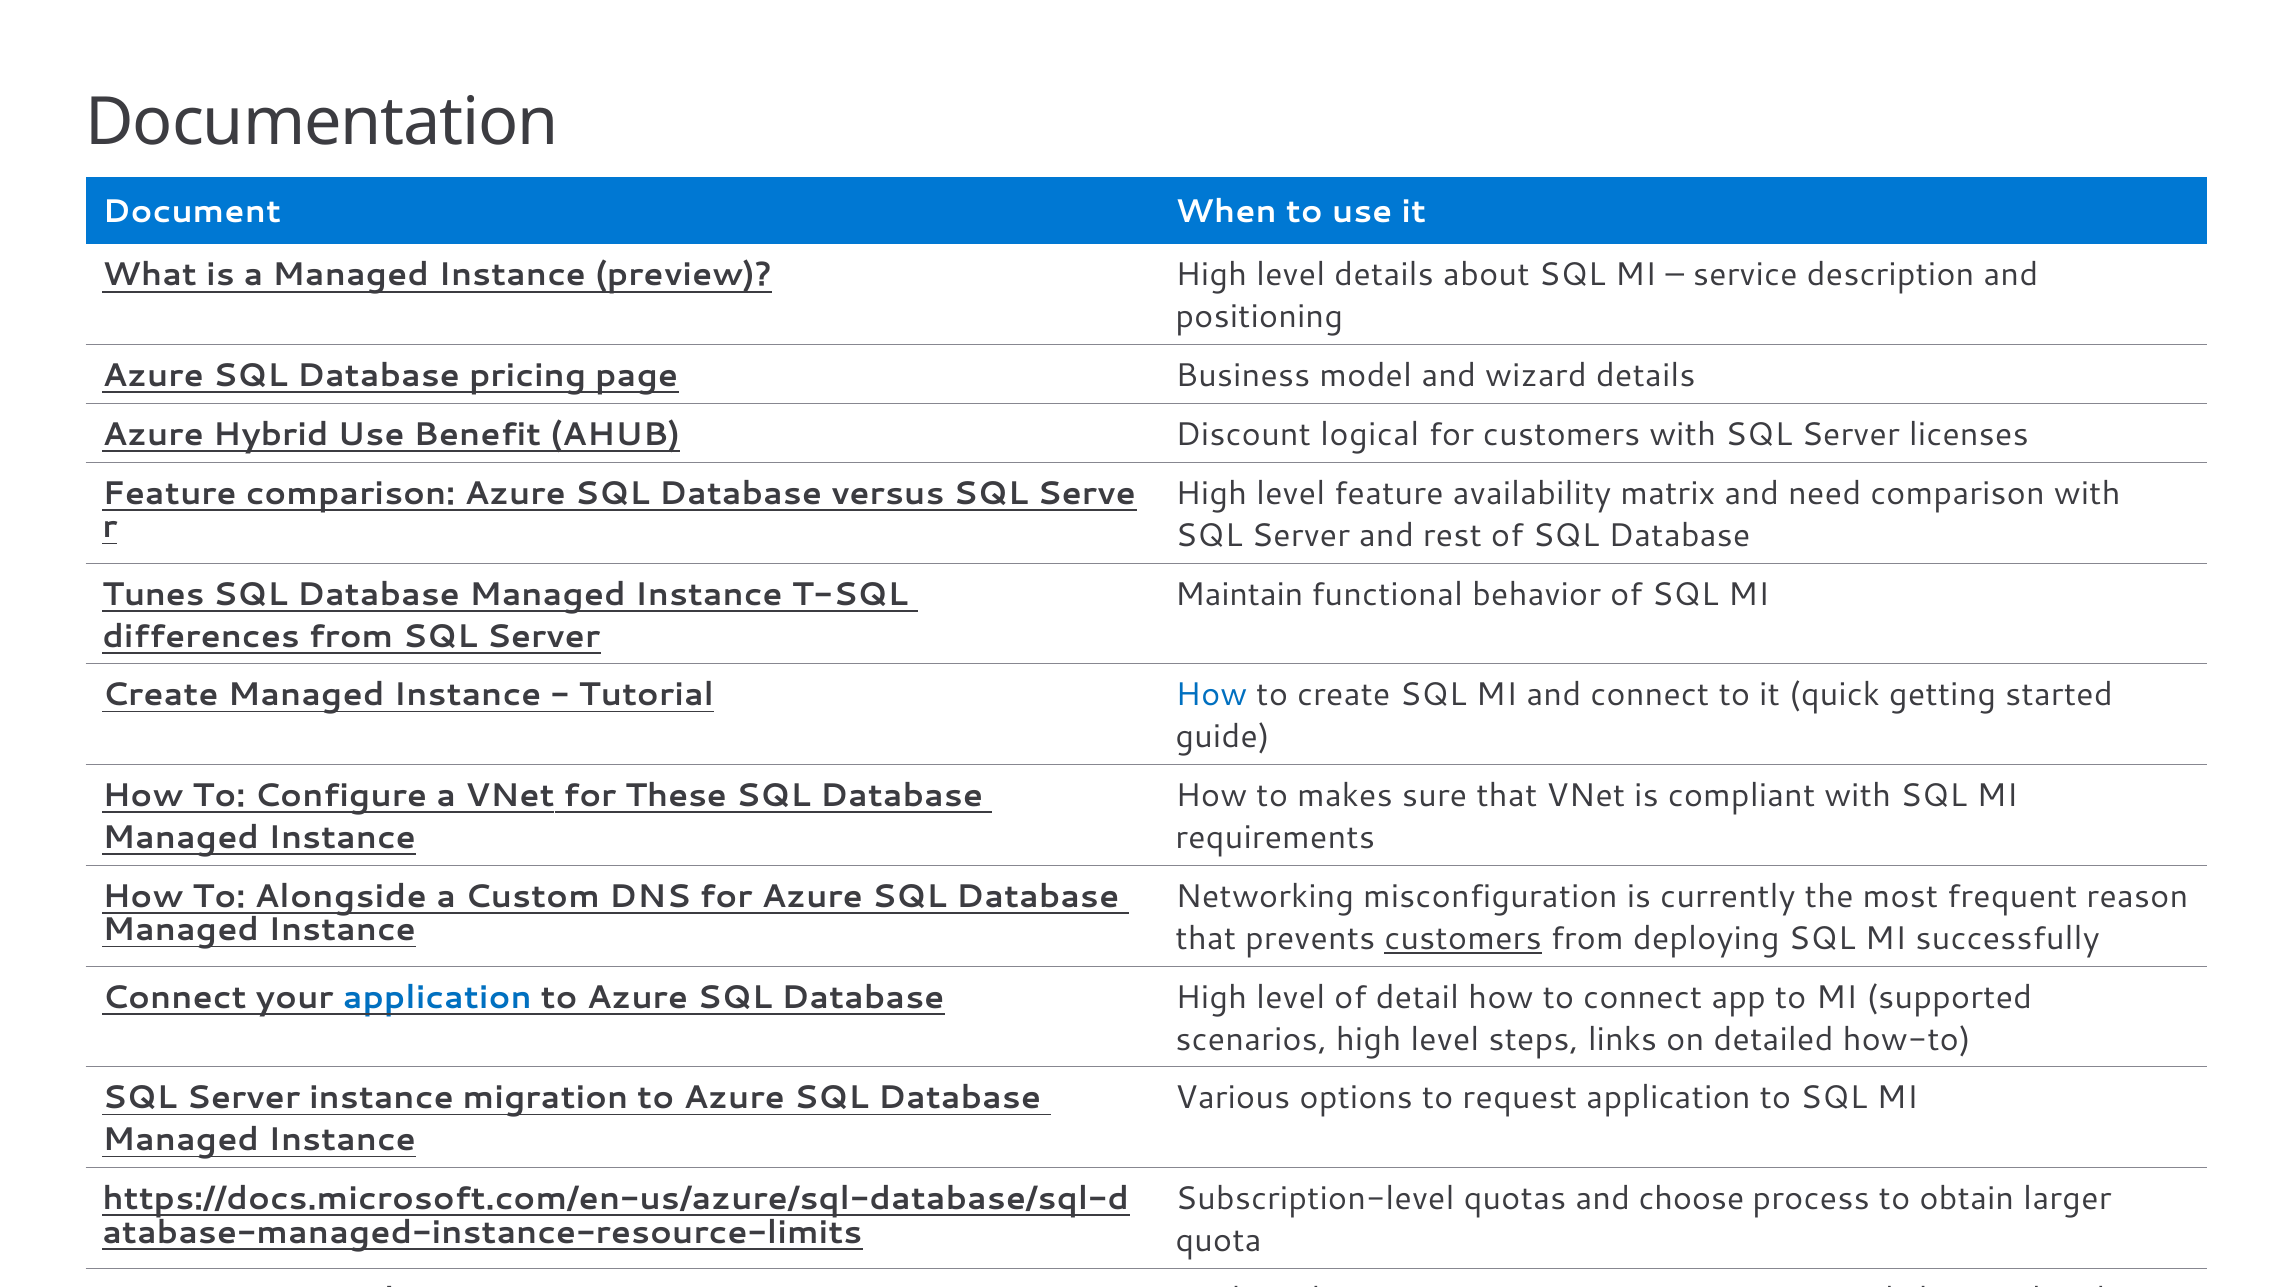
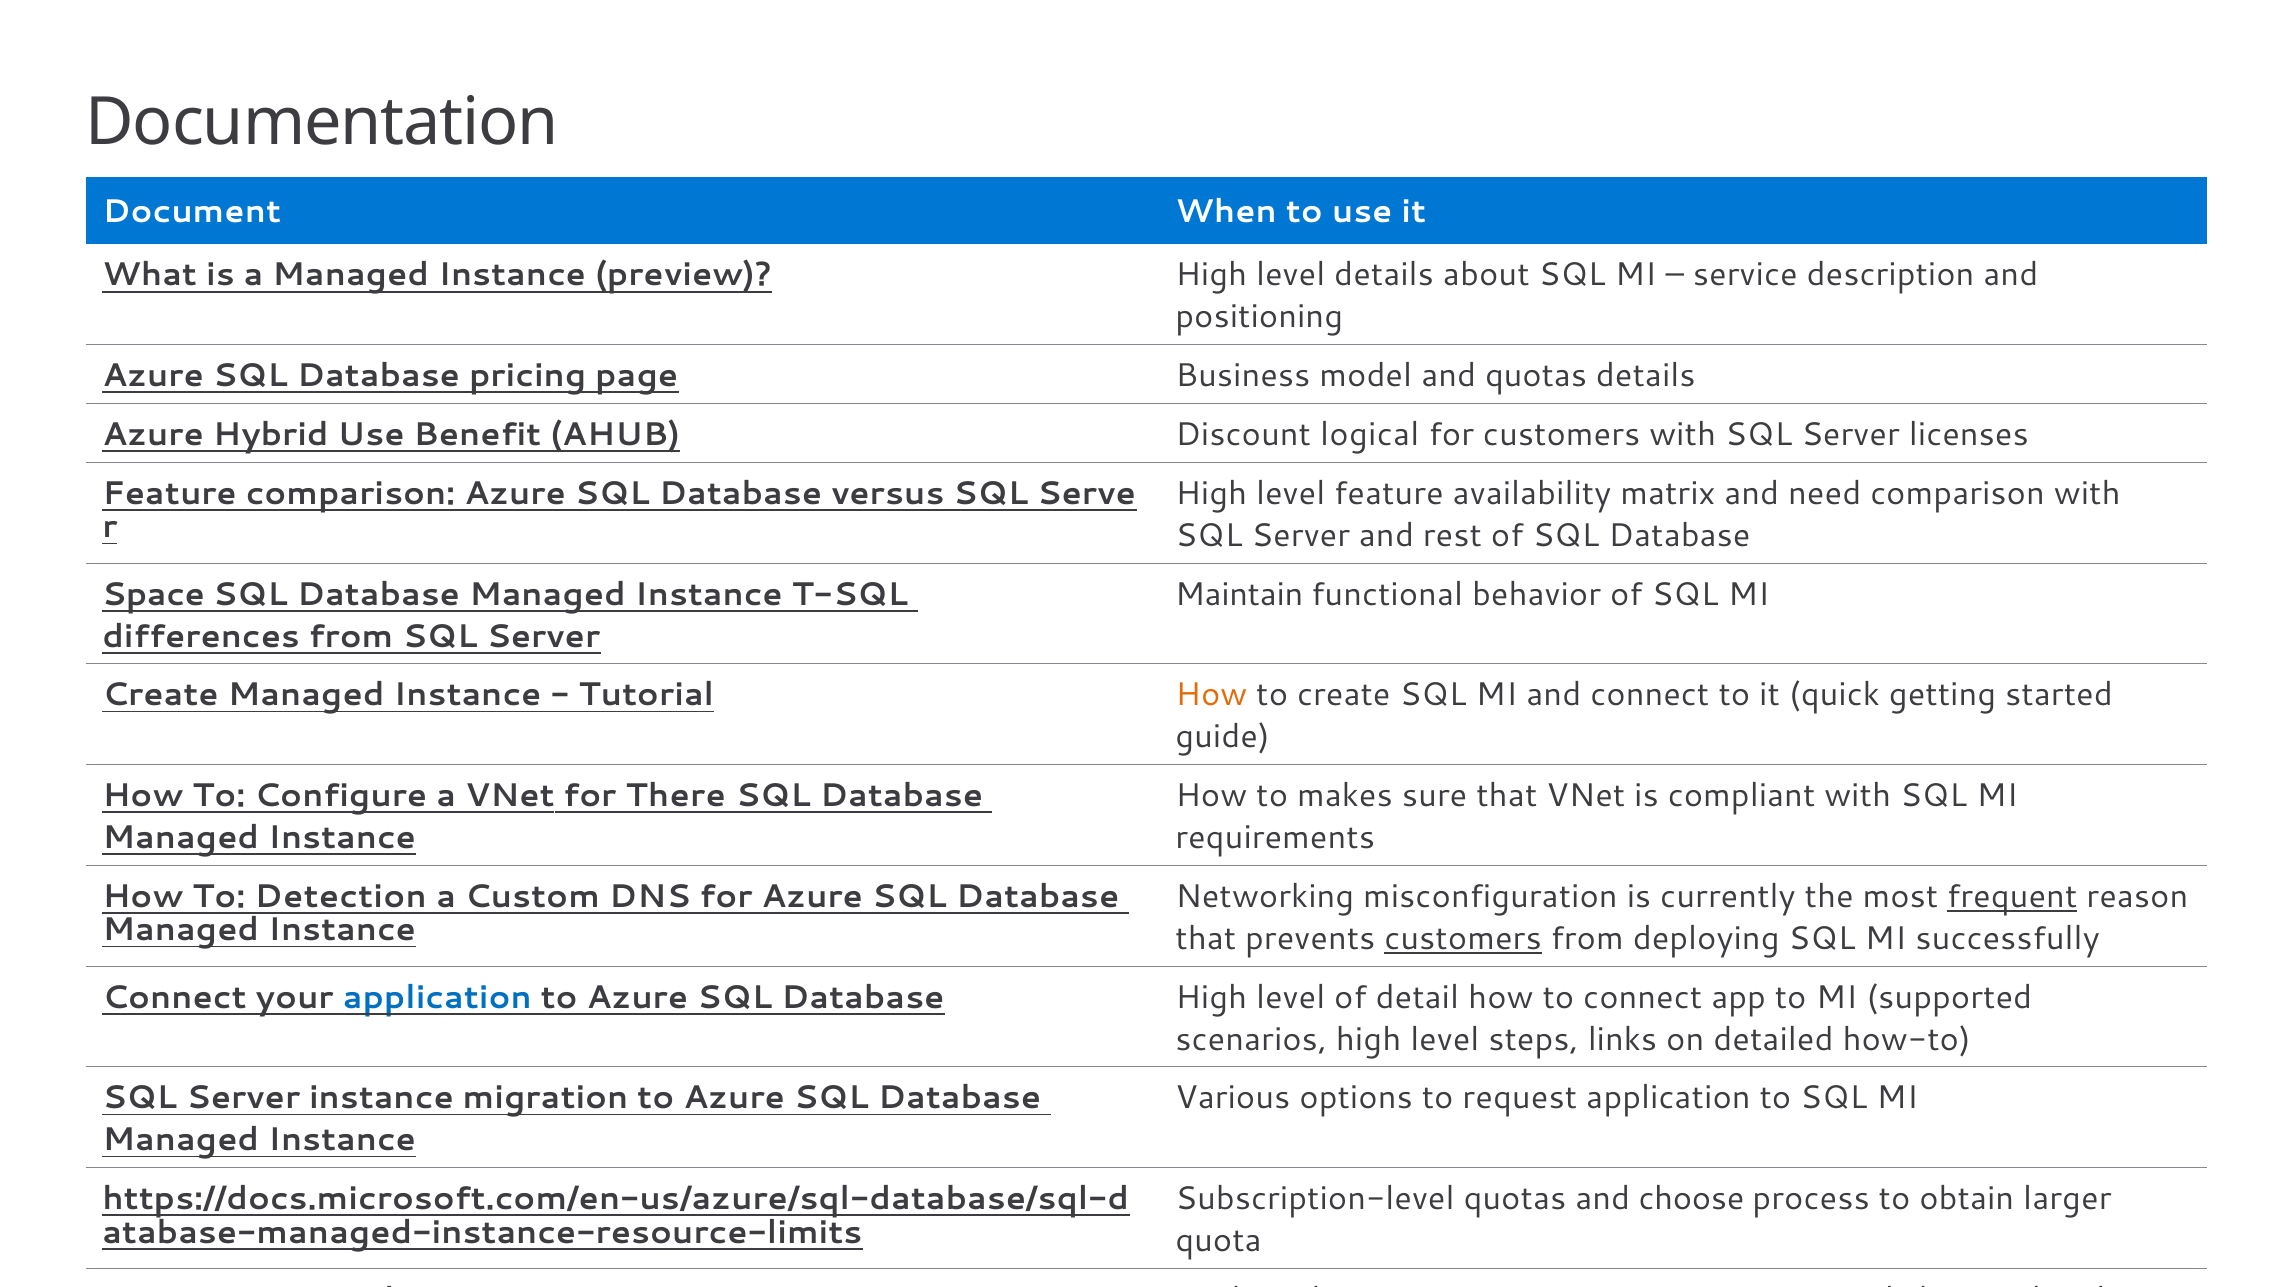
and wizard: wizard -> quotas (1536, 376)
Tunes: Tunes -> Space (153, 594)
How colour: blue -> orange (1211, 695)
These: These -> There (676, 796)
Alongside: Alongside -> Detection (341, 896)
frequent underline: none -> present (2012, 896)
